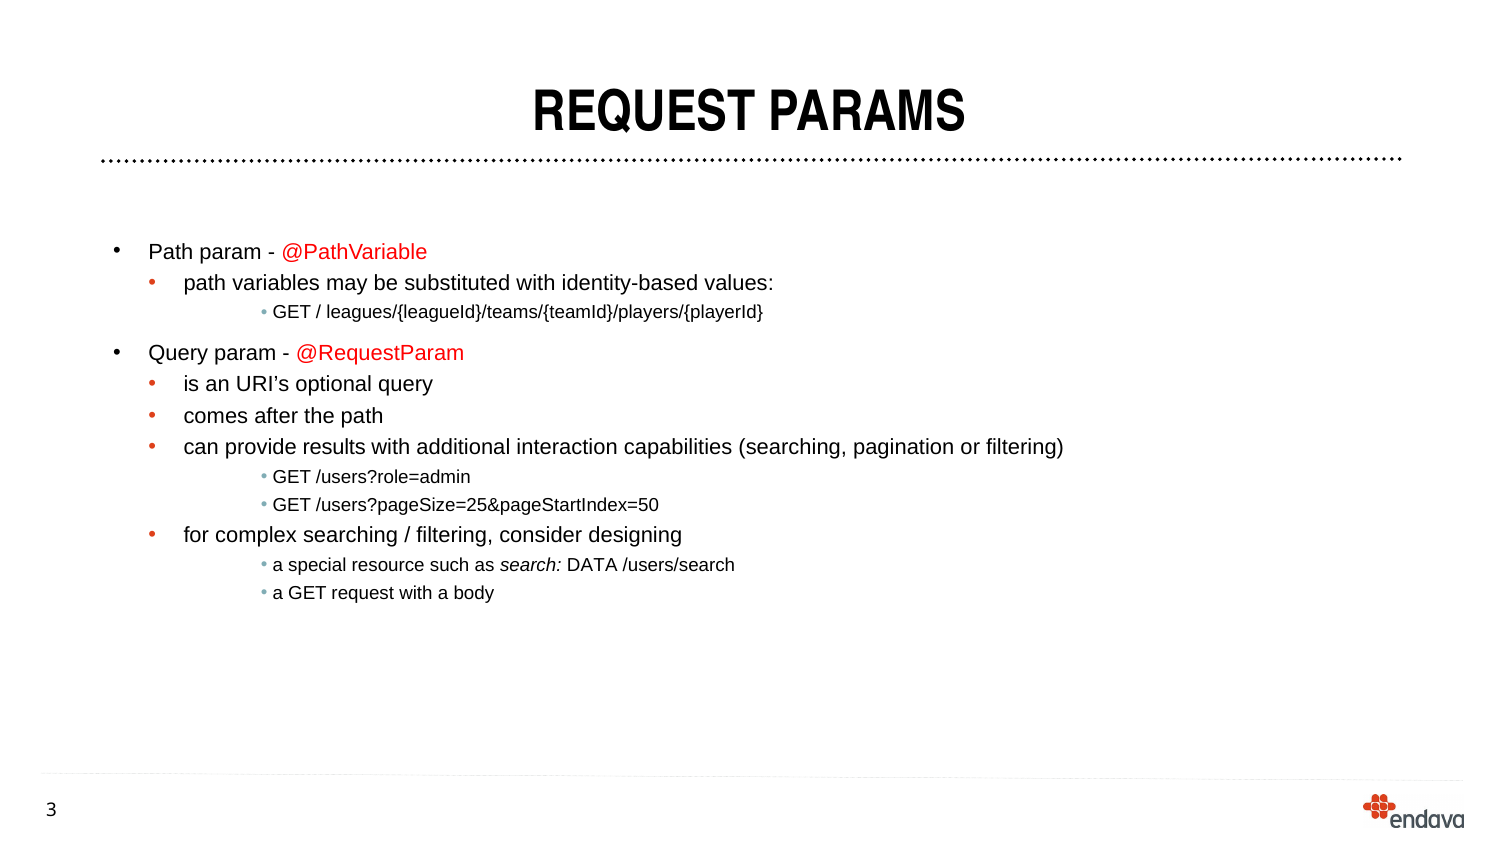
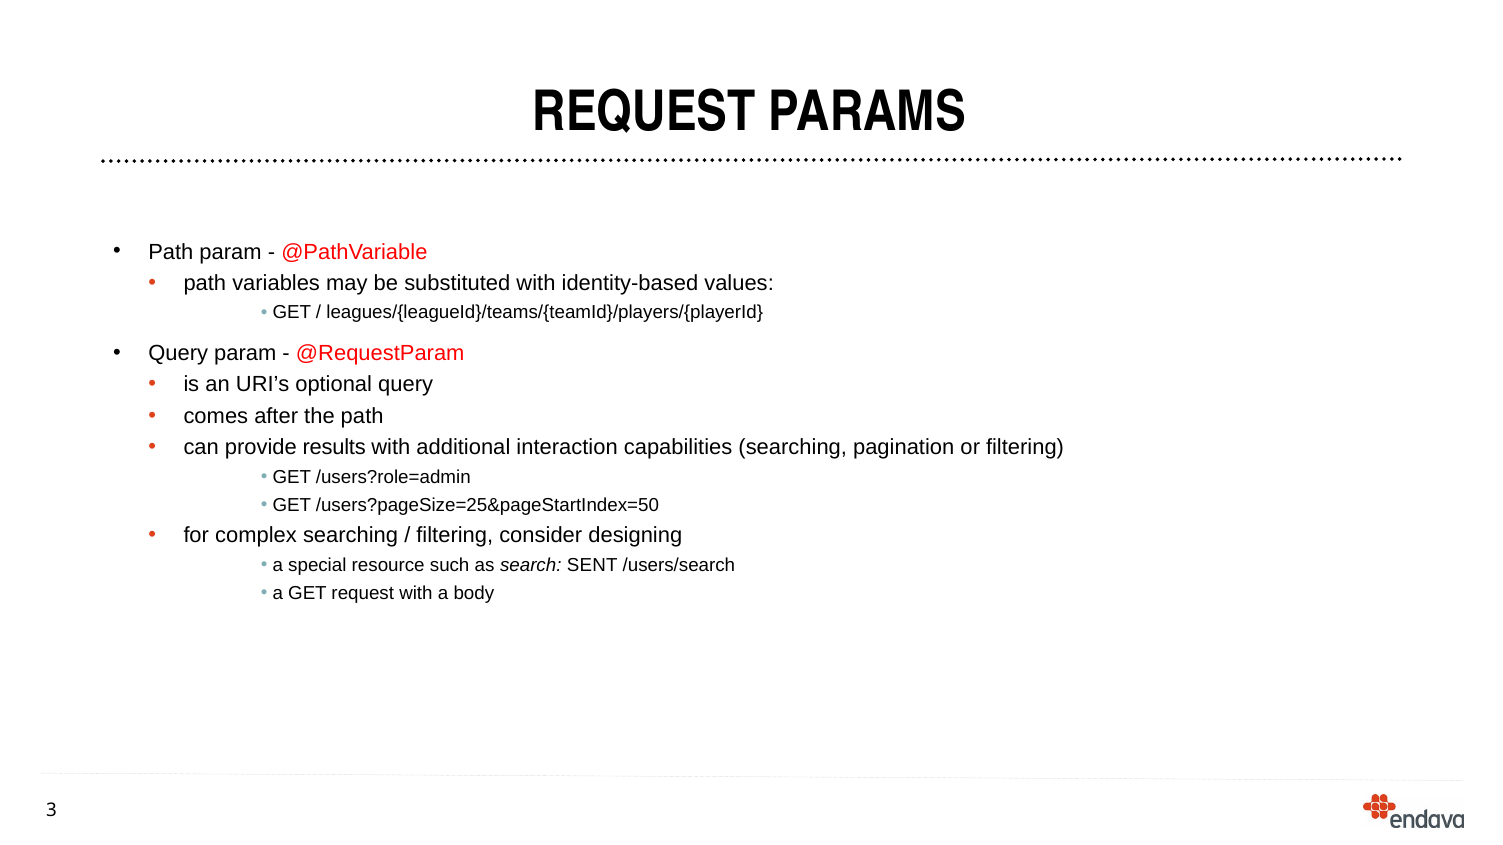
DATA: DATA -> SENT (592, 565)
